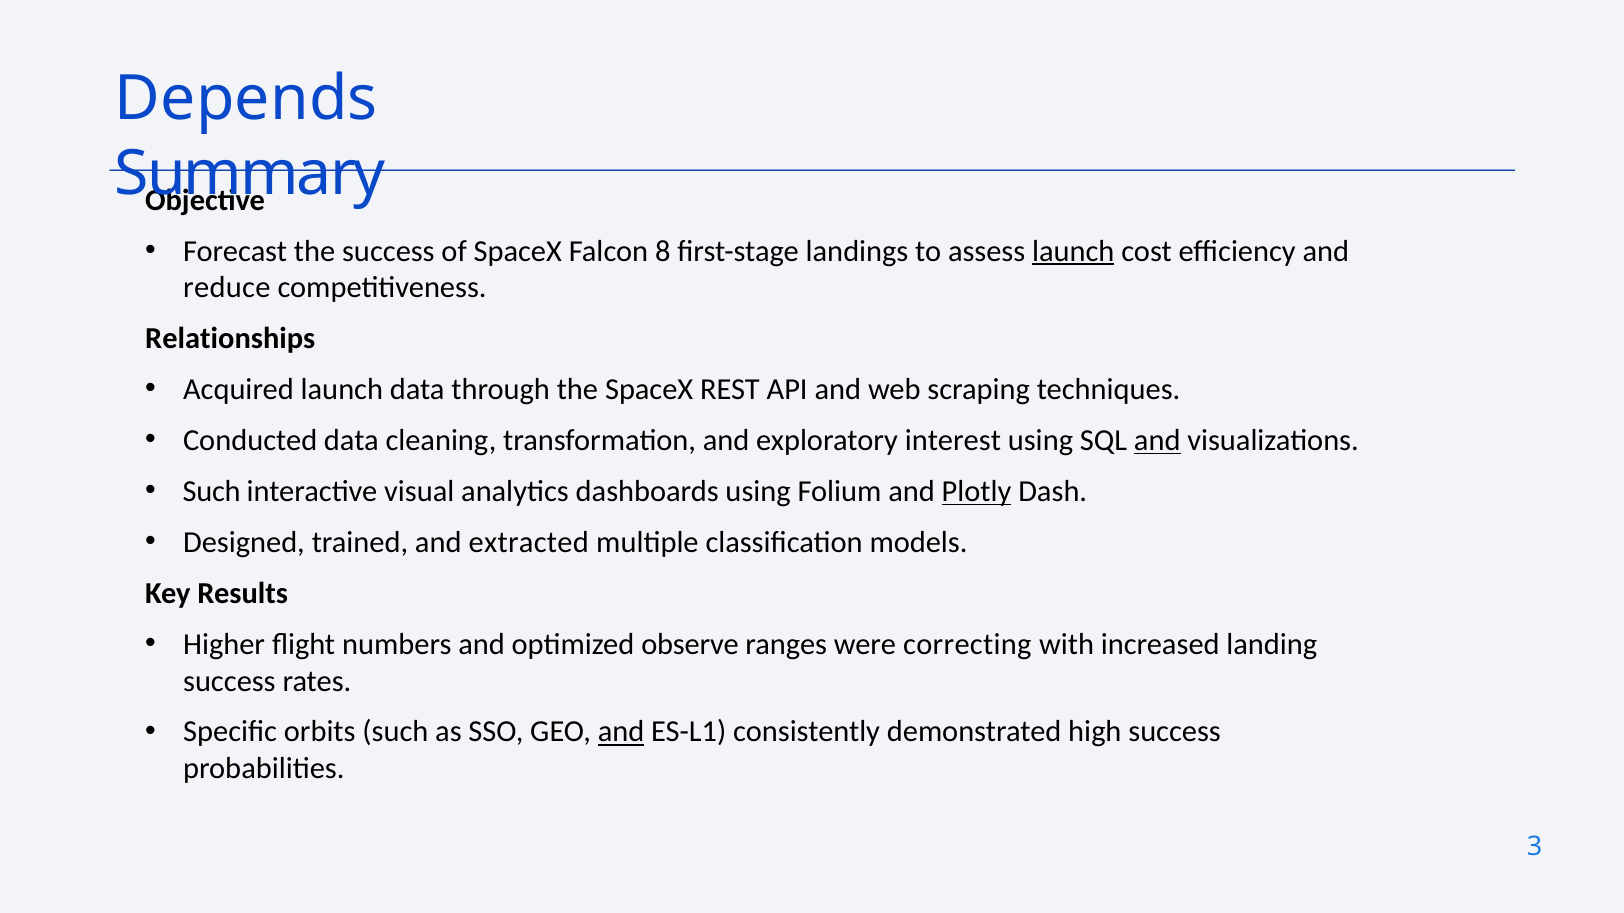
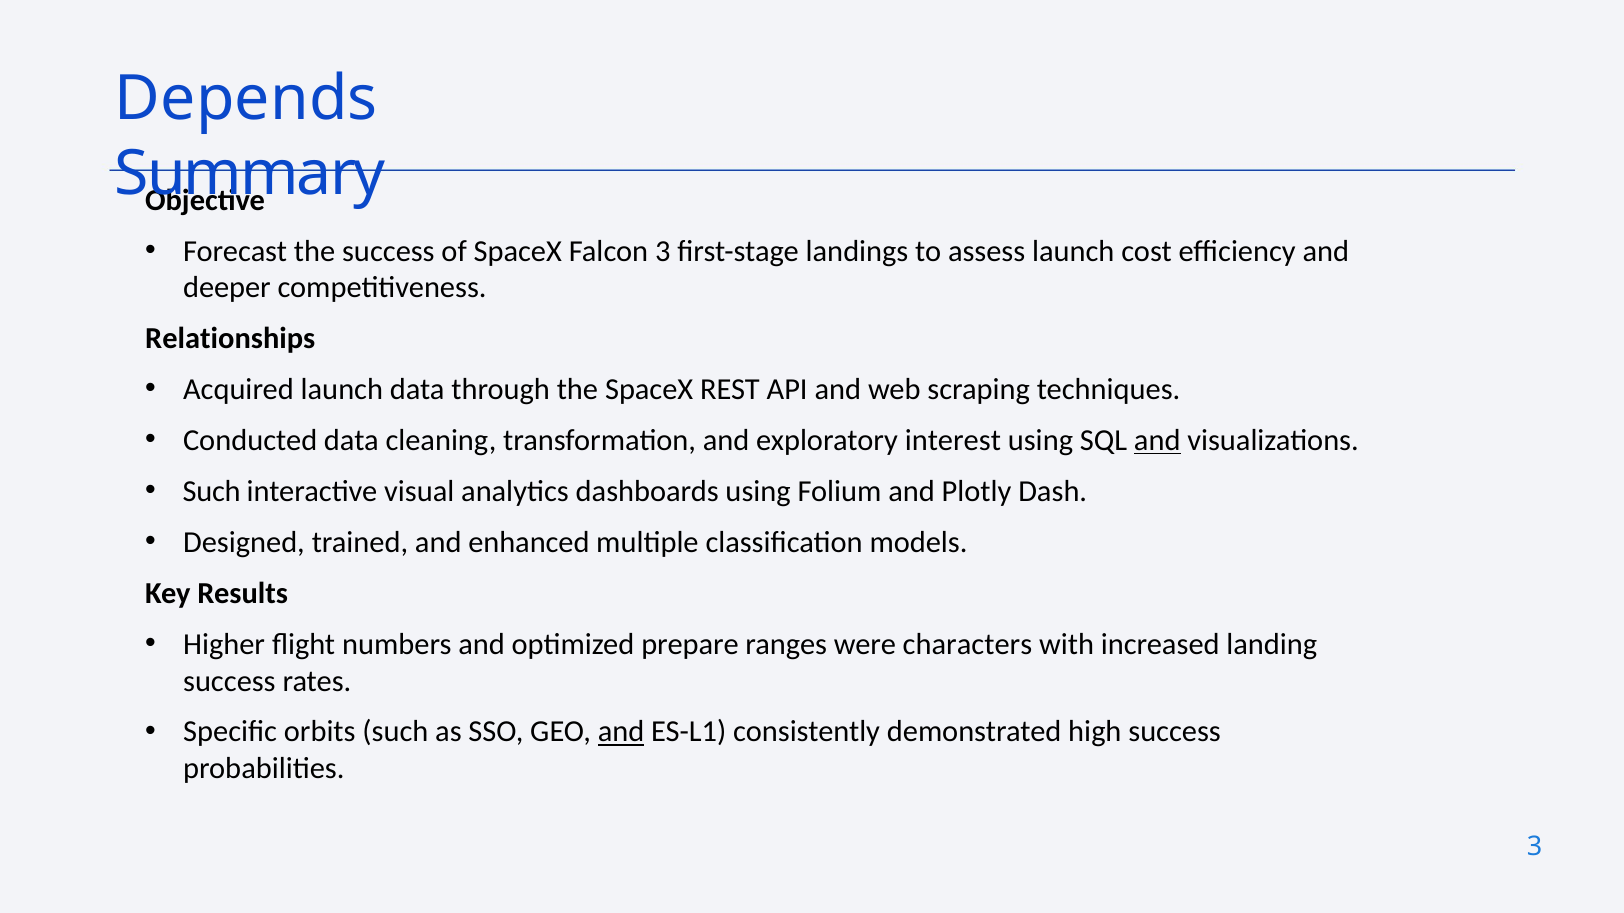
Falcon 8: 8 -> 3 (663, 251)
launch underline: present -> none (1073, 251)
reduce: reduce -> deeper (227, 288)
Plotly underline: present -> none (976, 492)
extracted: extracted -> enhanced (529, 543)
observe: observe -> prepare (690, 645)
correcting: correcting -> characters (967, 645)
